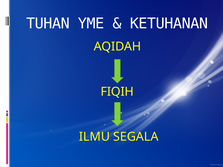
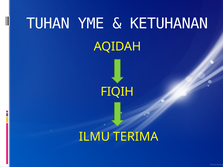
SEGALA: SEGALA -> TERIMA (136, 137)
